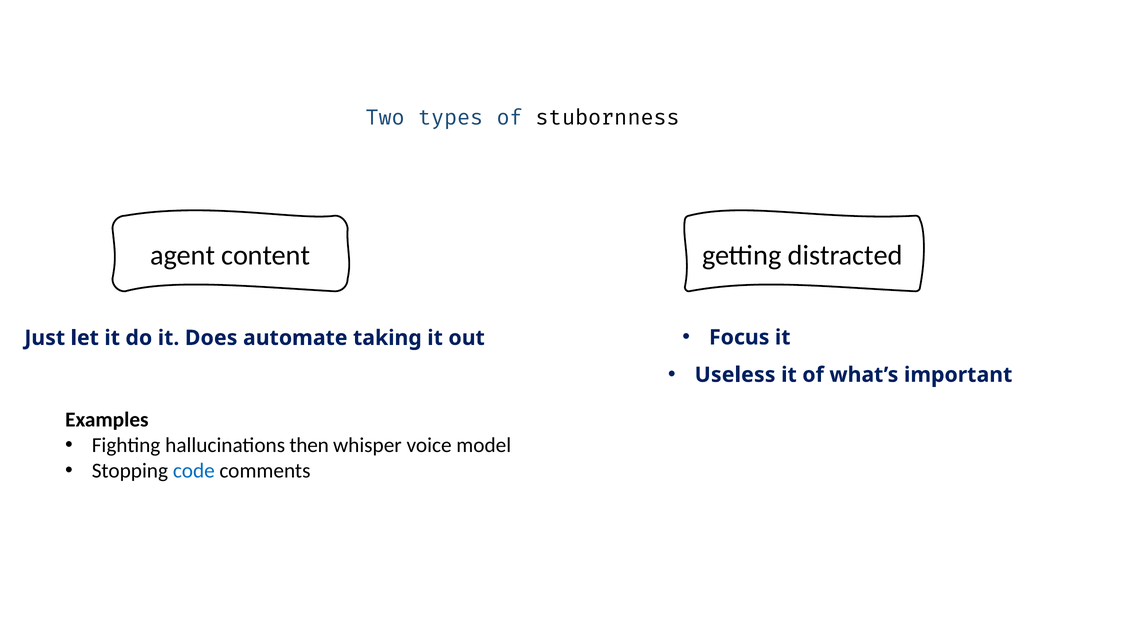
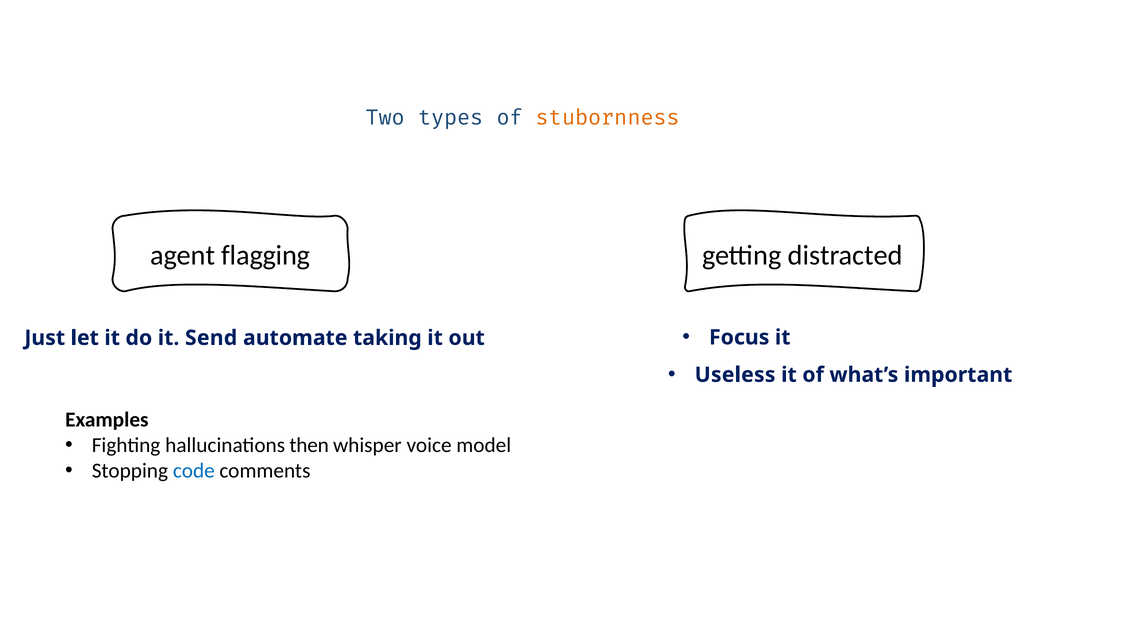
stubornness colour: black -> orange (608, 118)
content: content -> flagging (266, 256)
Does: Does -> Send (211, 338)
